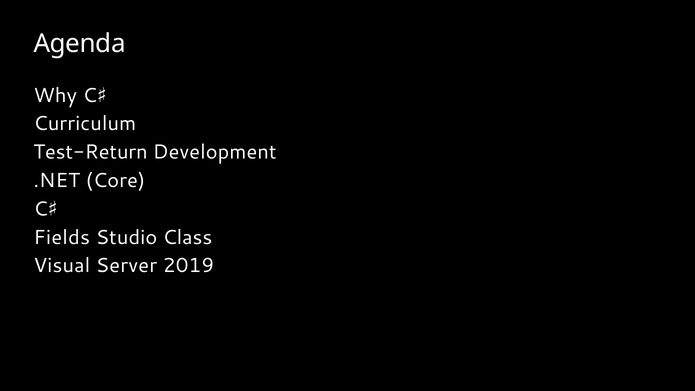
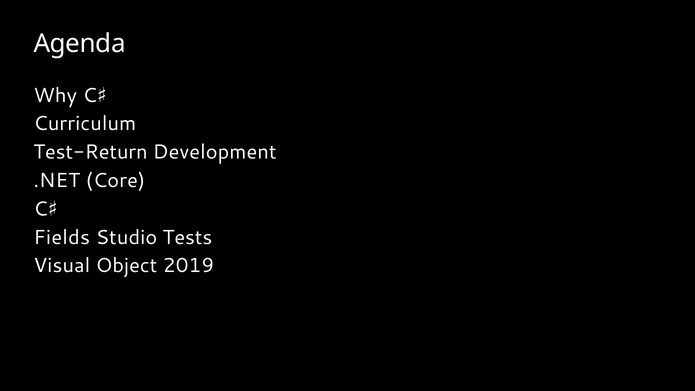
Class: Class -> Tests (187, 237)
Server: Server -> Object (127, 266)
